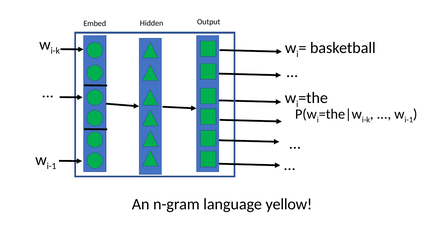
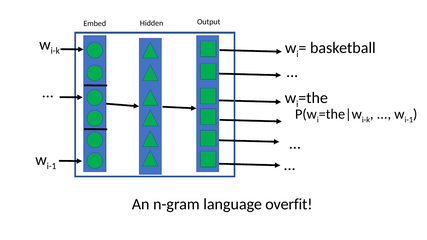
yellow: yellow -> overfit (289, 204)
